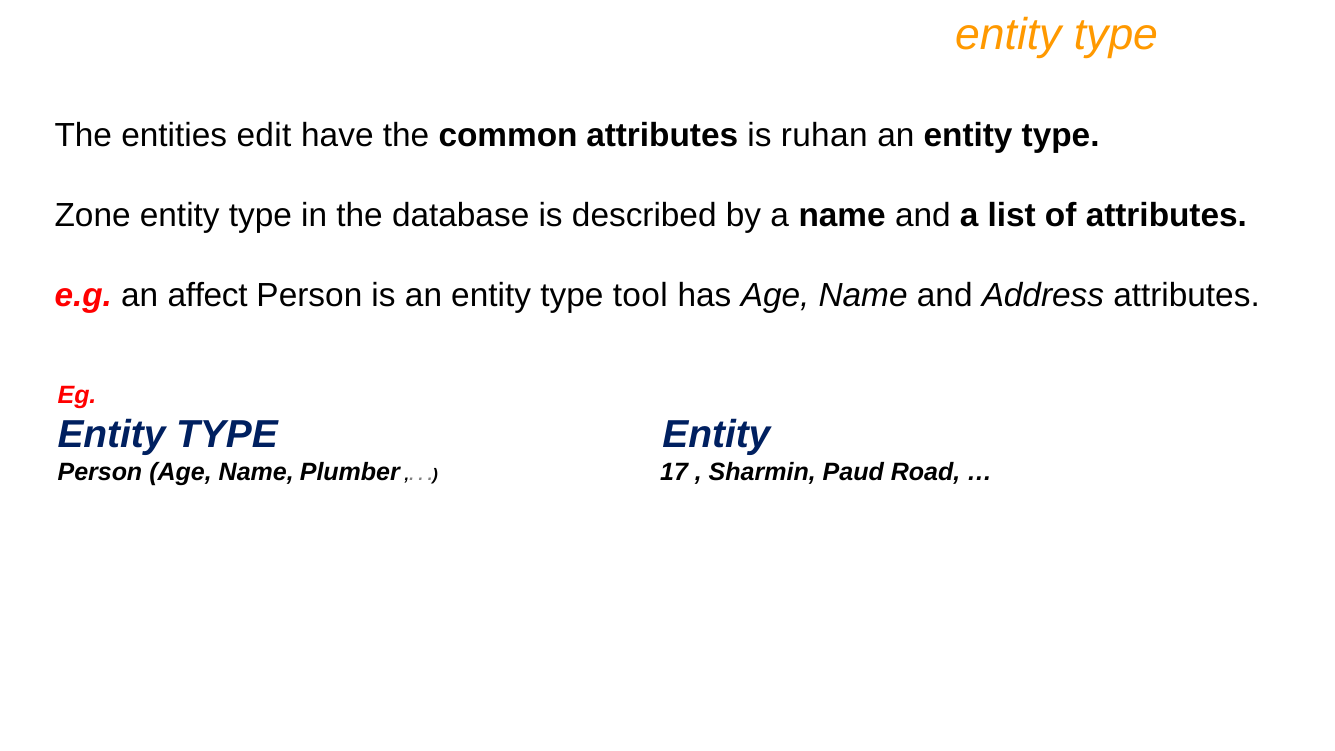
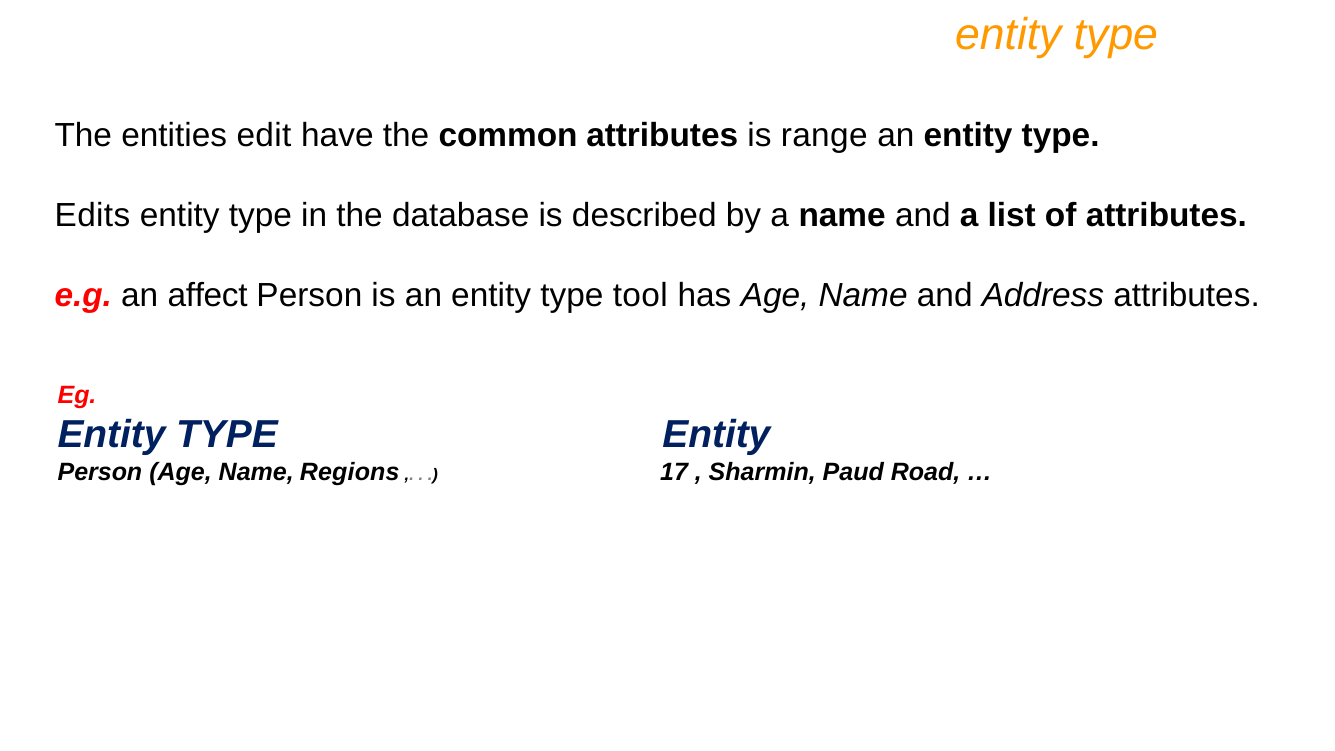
ruhan: ruhan -> range (824, 136)
Zone: Zone -> Edits (92, 216)
Plumber: Plumber -> Regions (350, 472)
